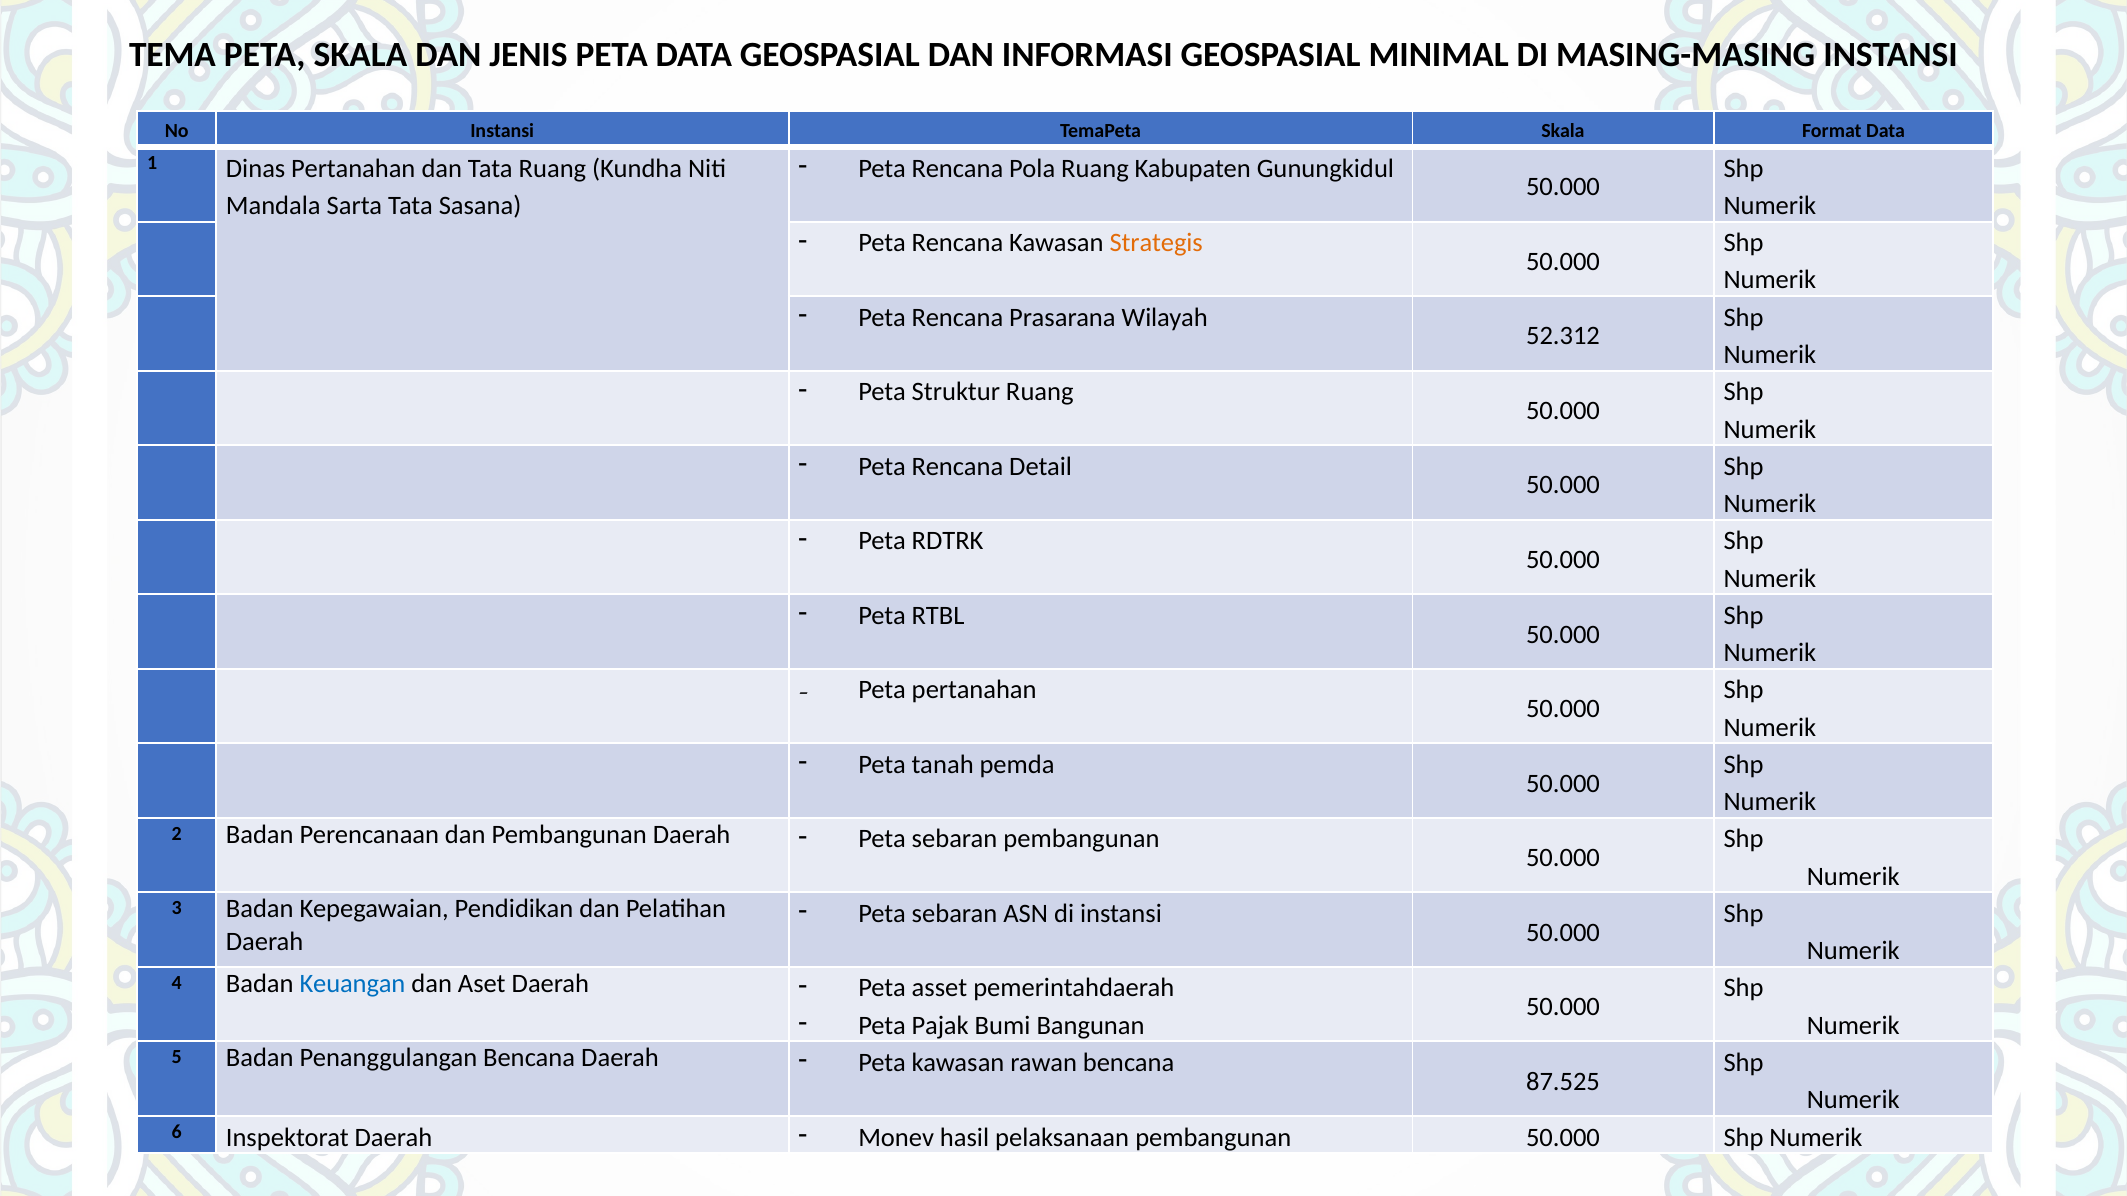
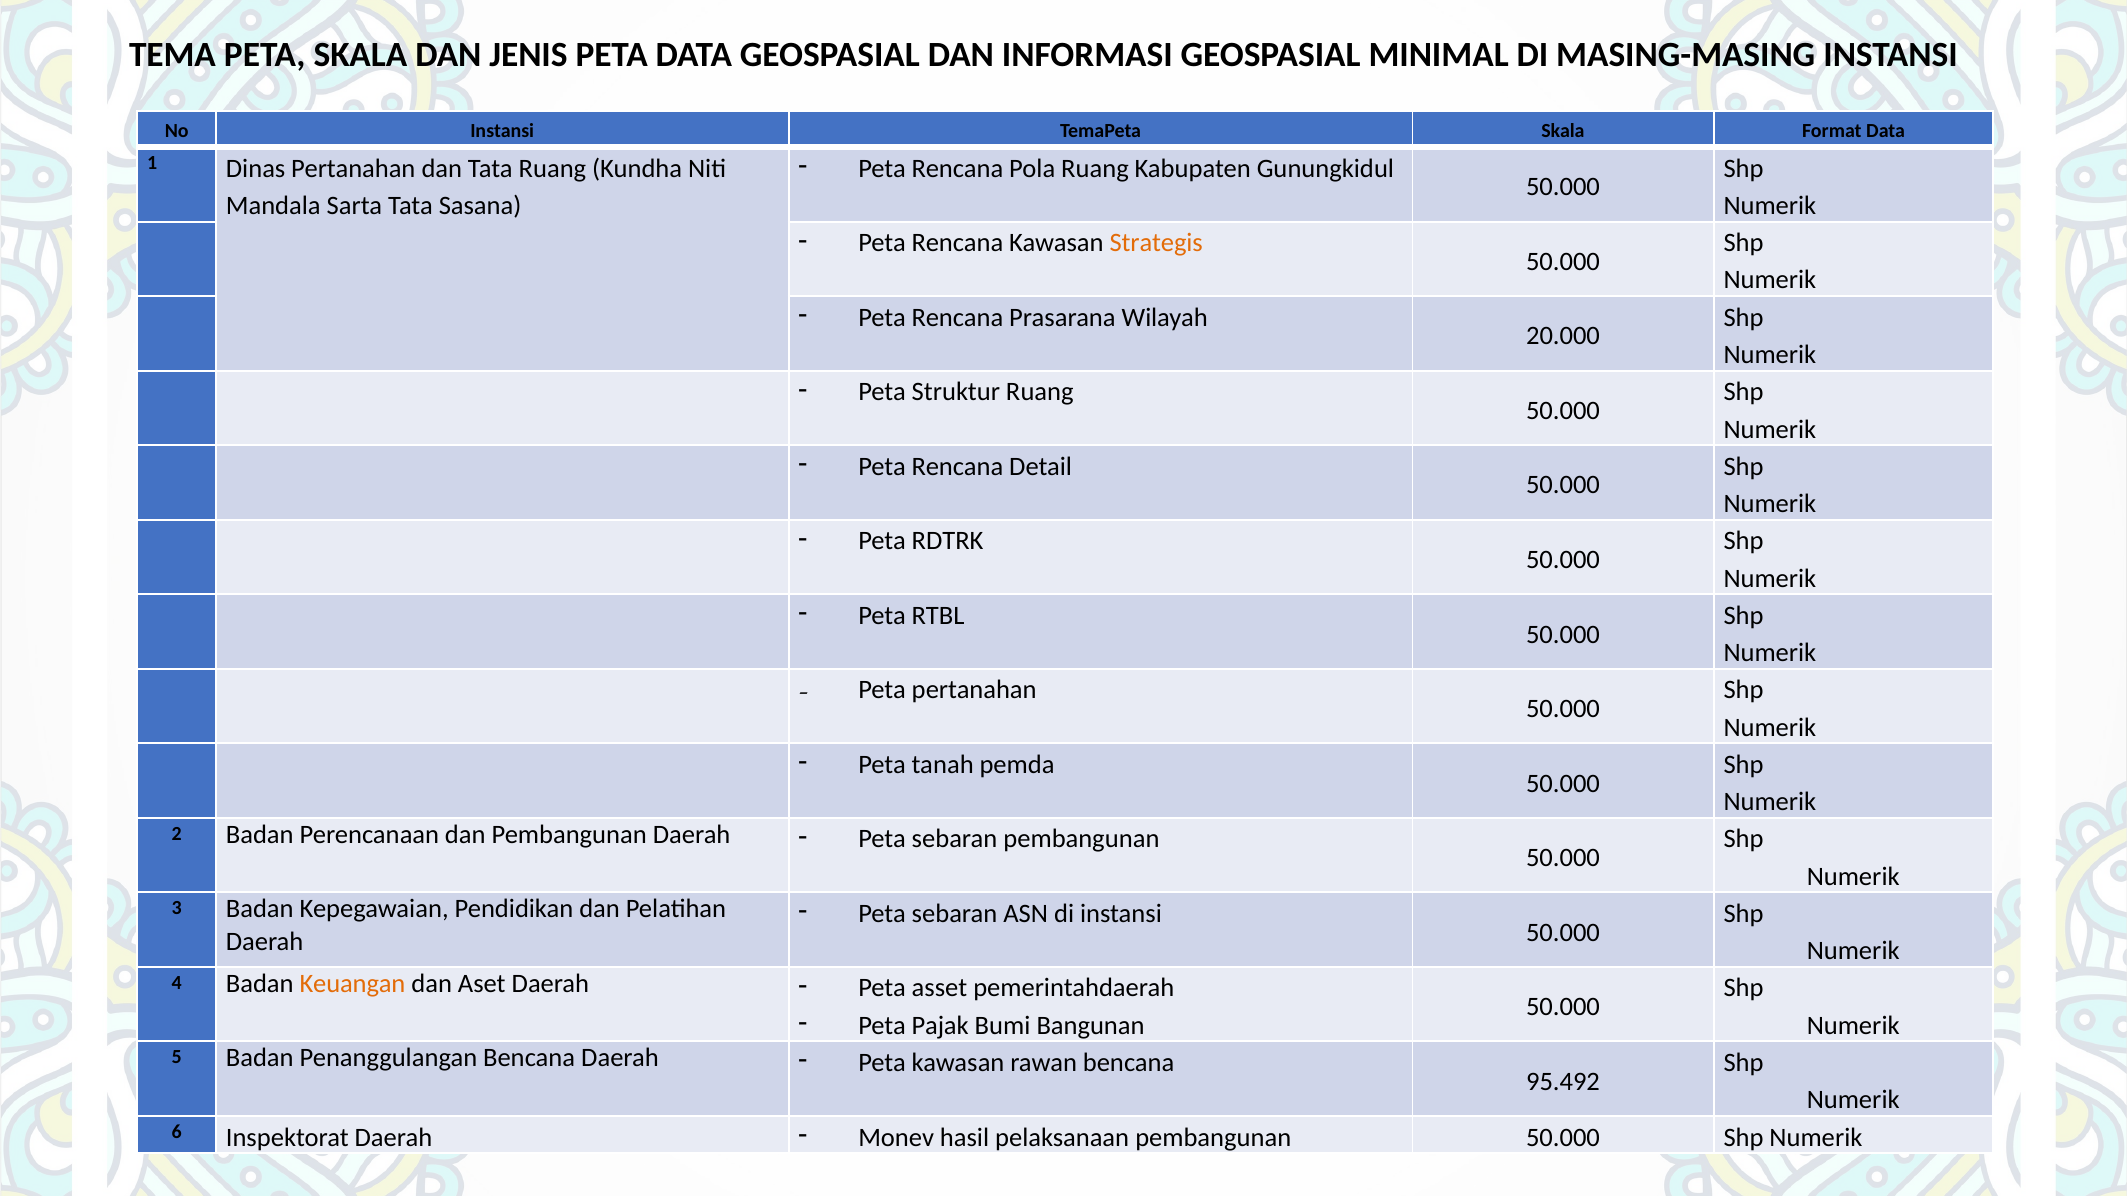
52.312: 52.312 -> 20.000 (1563, 336)
Keuangan colour: blue -> orange (352, 984)
87.525: 87.525 -> 95.492 (1563, 1082)
